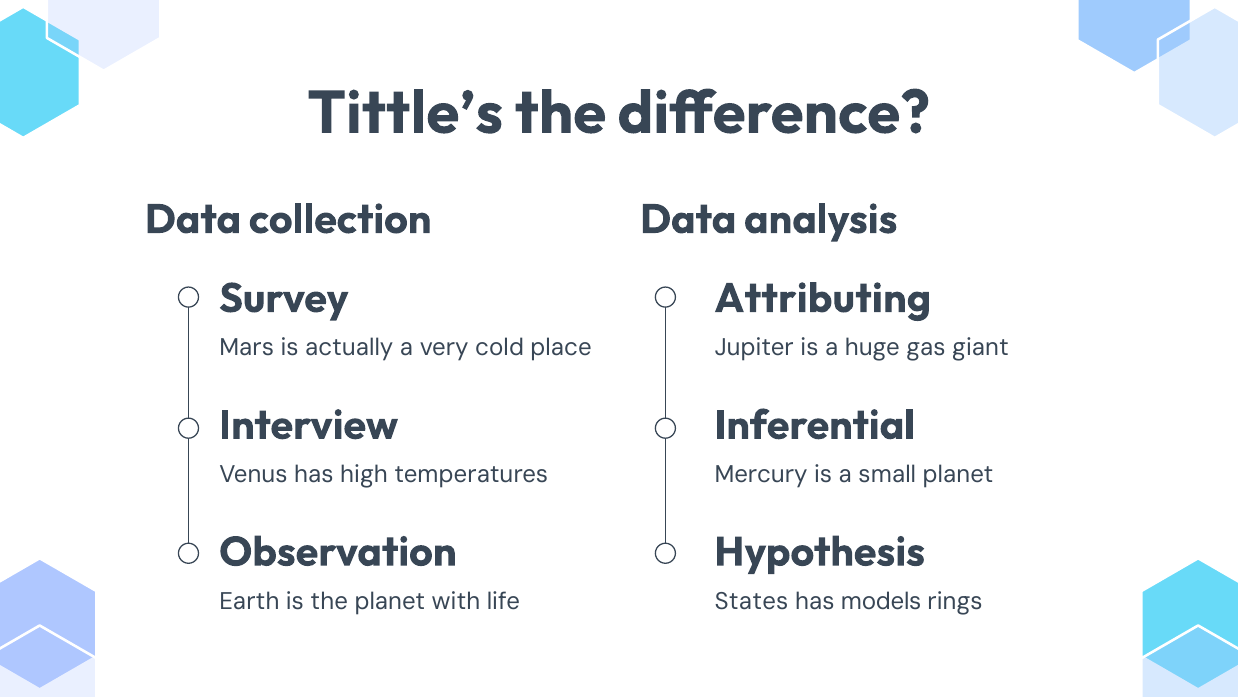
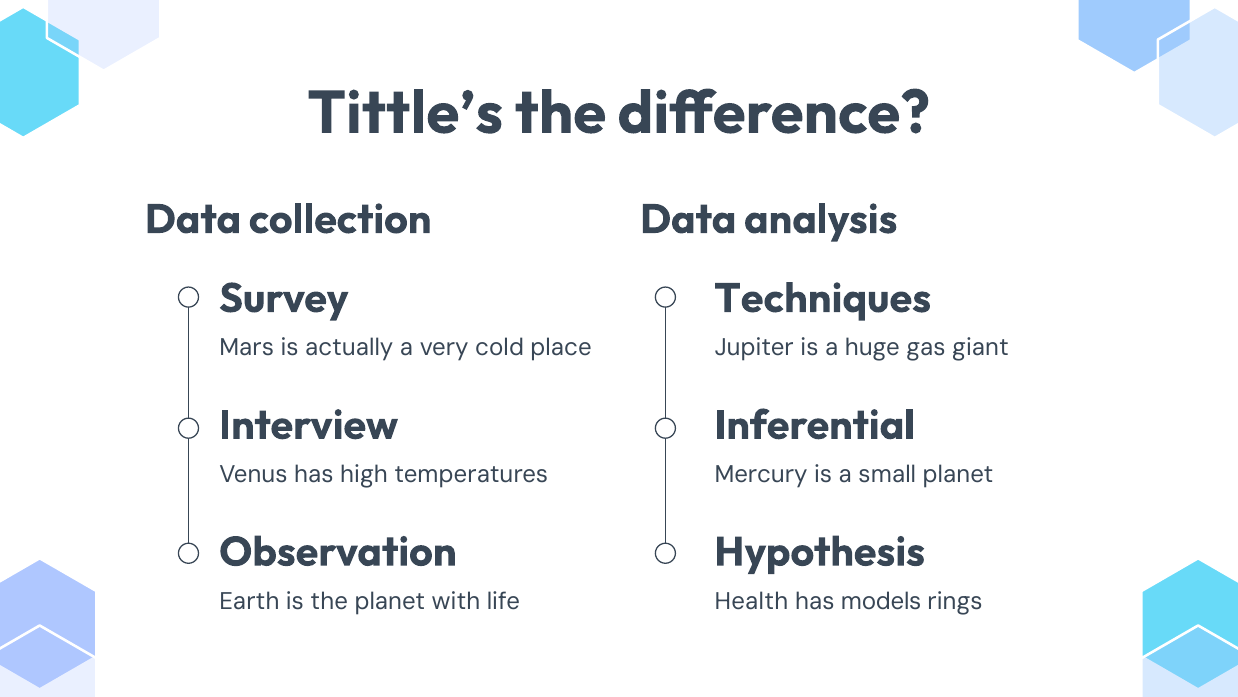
Attributing: Attributing -> Techniques (823, 298)
States: States -> Health (751, 601)
